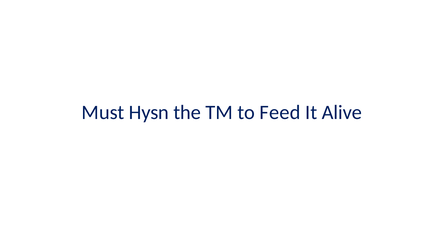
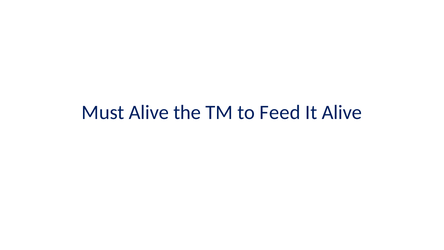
Must Hysn: Hysn -> Alive (149, 112)
